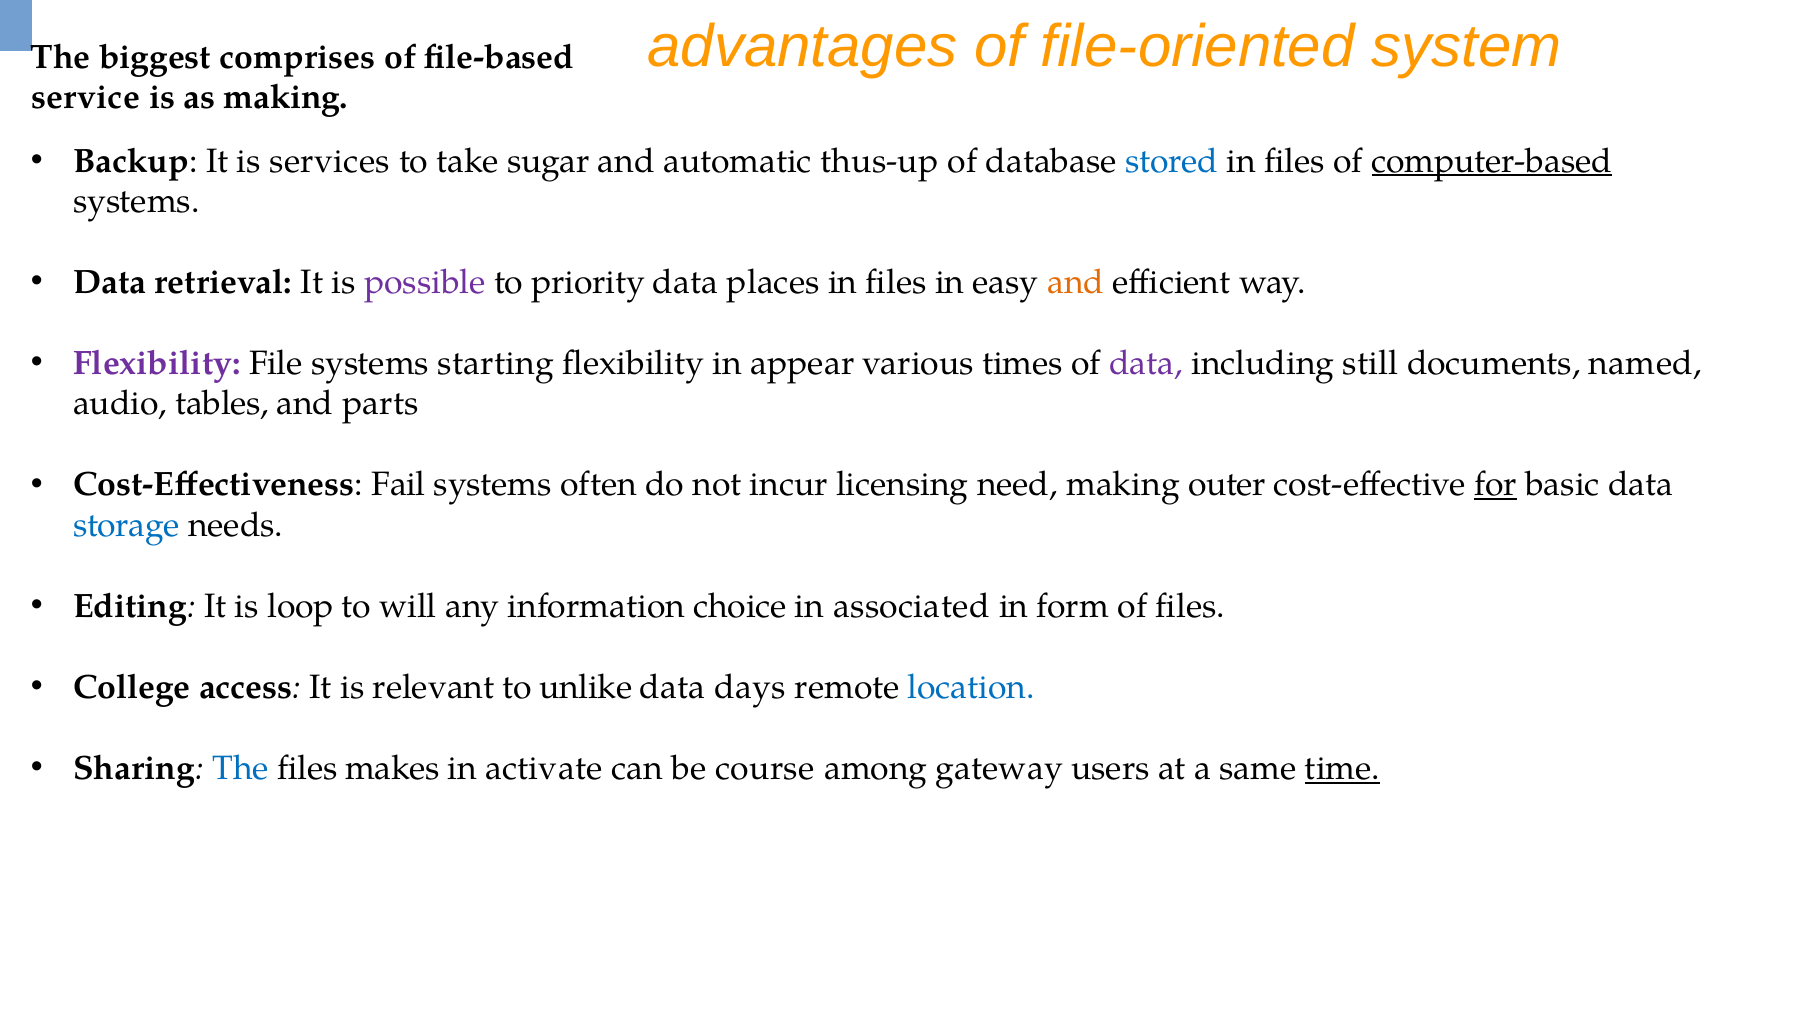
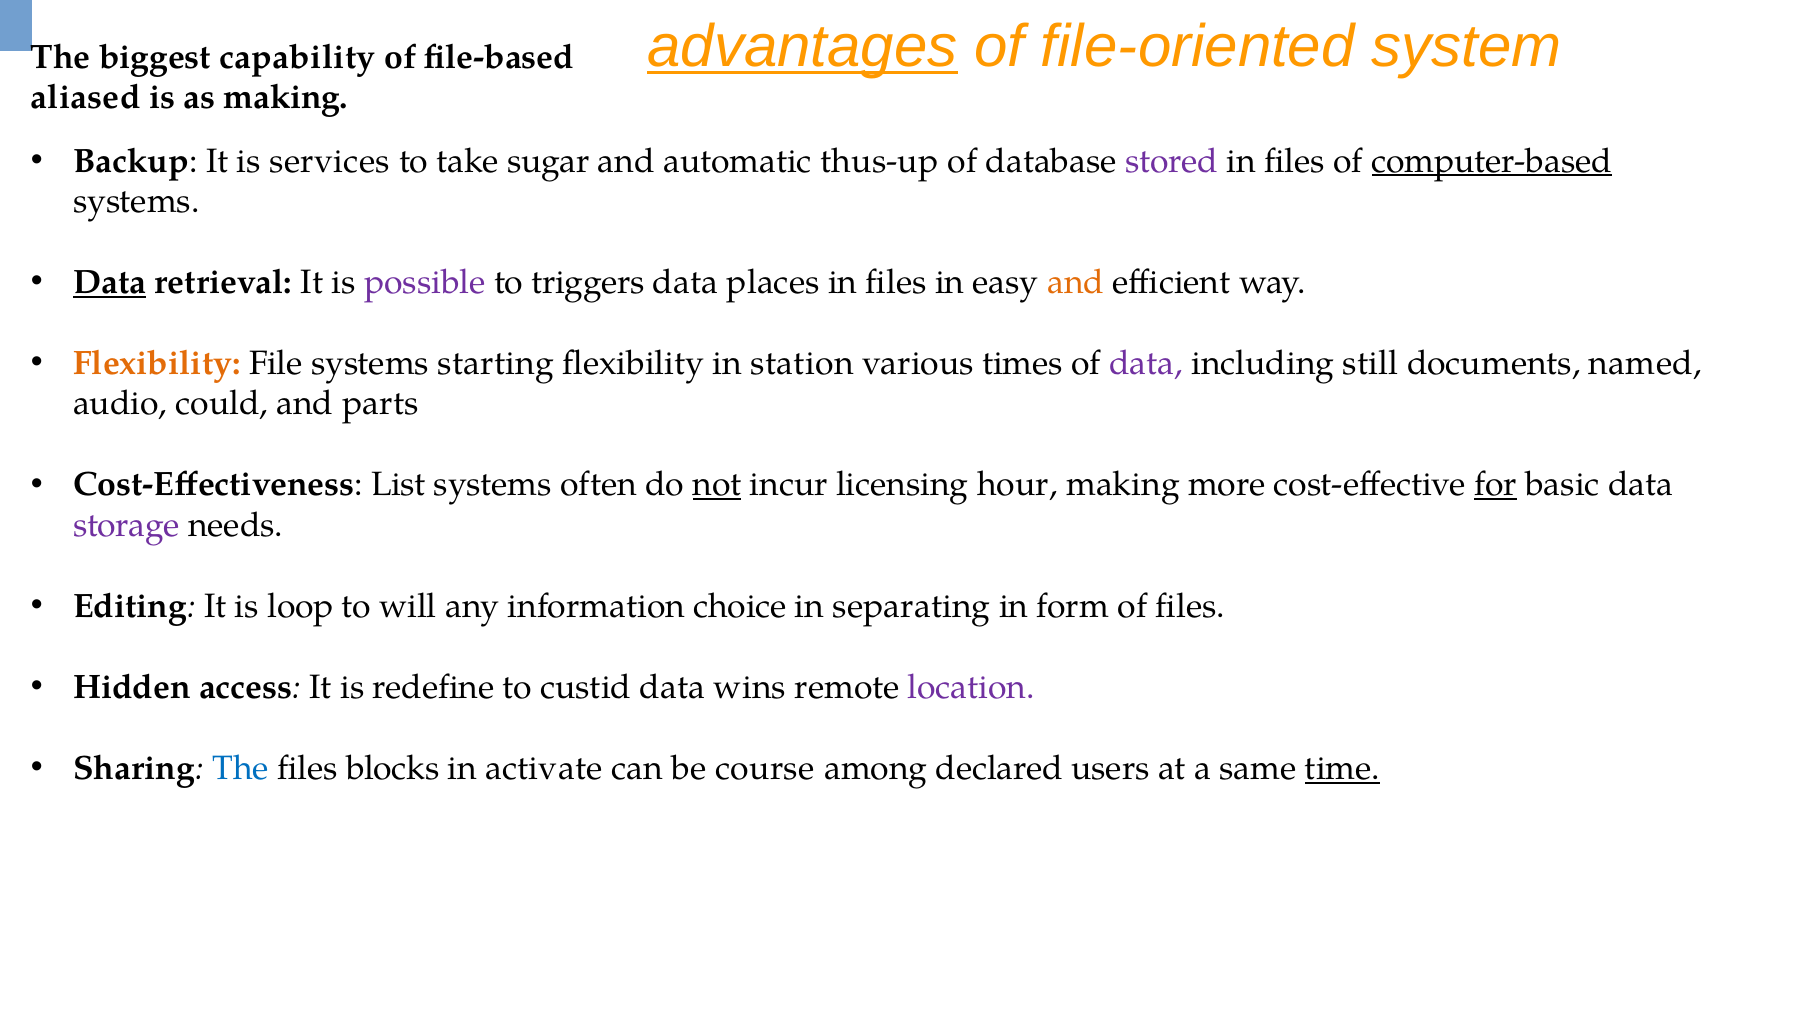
advantages underline: none -> present (802, 47)
comprises: comprises -> capability (298, 57)
service: service -> aliased (86, 98)
stored colour: blue -> purple (1172, 161)
Data underline: none -> present (110, 283)
priority: priority -> triggers (588, 283)
Flexibility colour: purple -> orange (157, 364)
appear: appear -> station (802, 364)
tables: tables -> could (222, 404)
Fail: Fail -> List (399, 485)
not underline: none -> present (717, 485)
need: need -> hour (1017, 485)
outer: outer -> more (1227, 485)
storage colour: blue -> purple (127, 526)
associated: associated -> separating (912, 607)
College: College -> Hidden (132, 688)
relevant: relevant -> redefine (434, 688)
unlike: unlike -> custid (586, 688)
days: days -> wins (750, 688)
location colour: blue -> purple (971, 688)
makes: makes -> blocks (393, 769)
gateway: gateway -> declared (999, 769)
